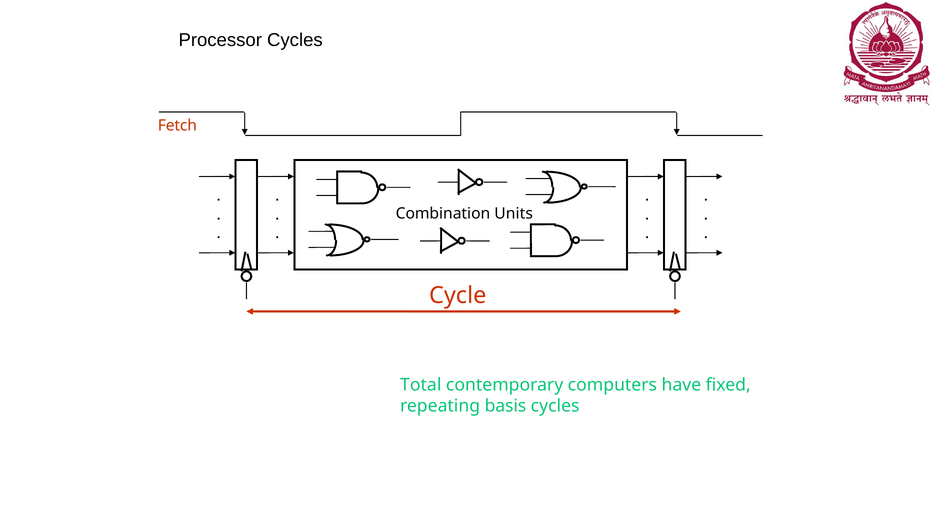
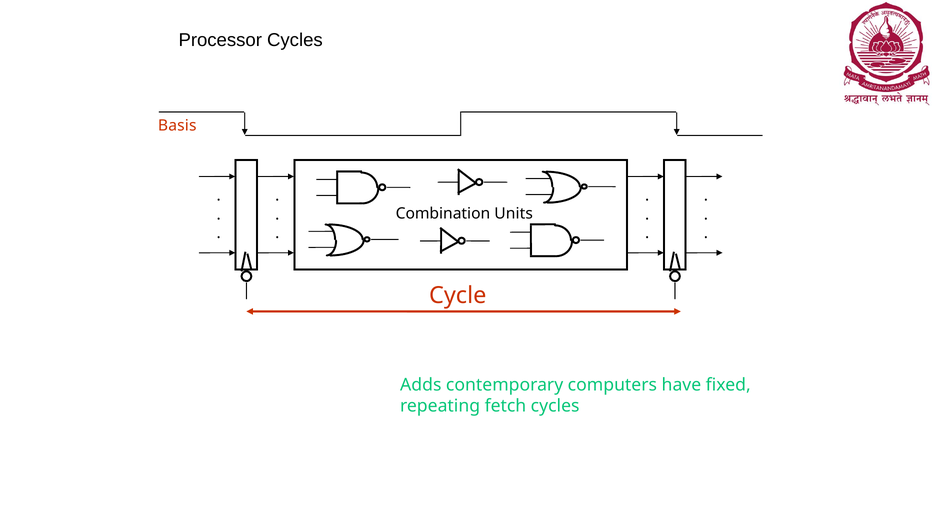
Fetch: Fetch -> Basis (177, 125)
Total: Total -> Adds (421, 385)
basis: basis -> fetch (505, 406)
